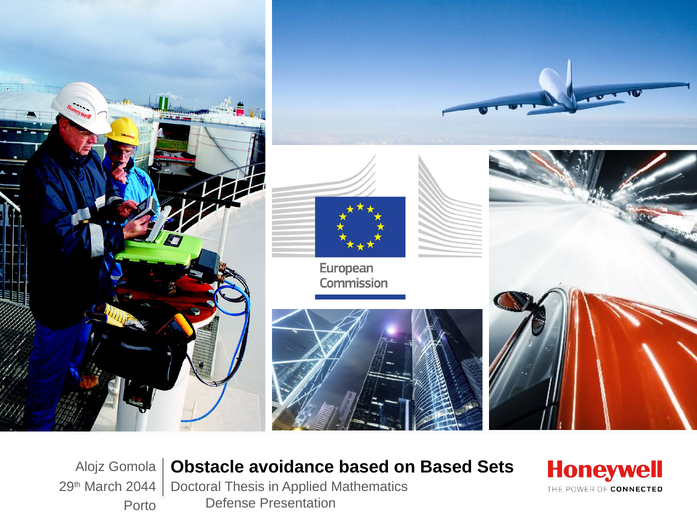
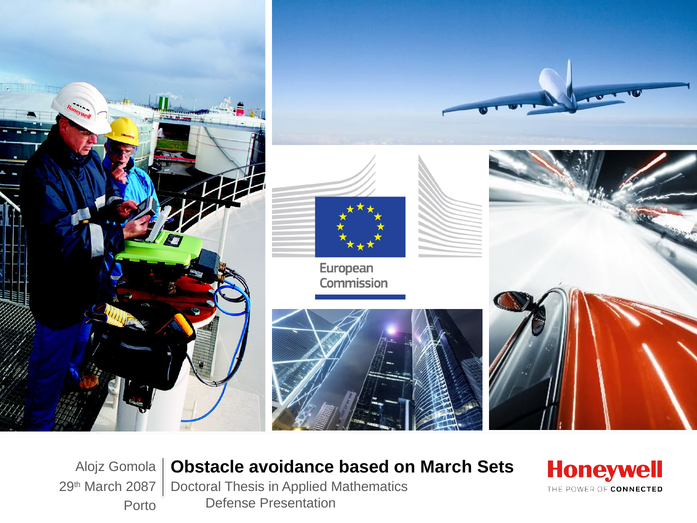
on Based: Based -> March (446, 467)
2044: 2044 -> 2087 (141, 487)
